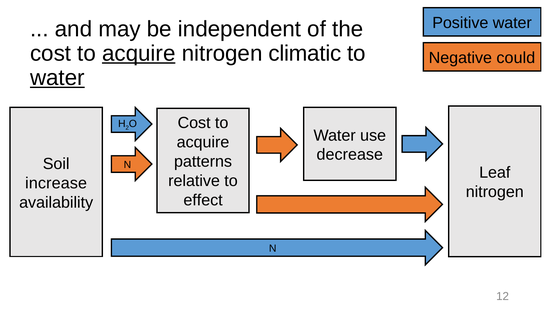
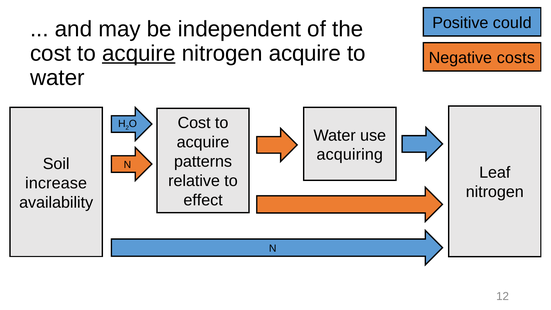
Positive water: water -> could (512, 23)
nitrogen climatic: climatic -> acquire (305, 53)
could: could -> costs (516, 58)
water underline: present -> none (57, 78)
decrease: decrease -> acquiring (350, 155)
